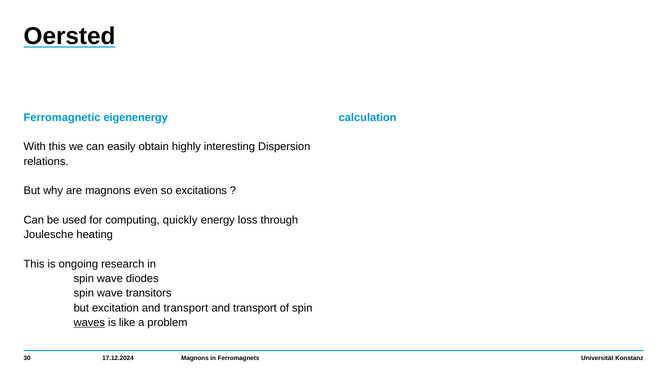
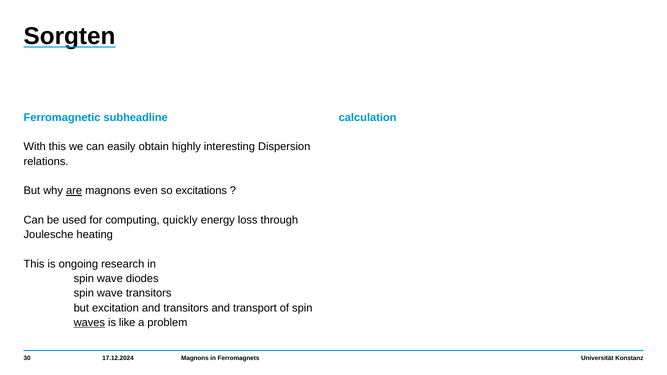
Oersted: Oersted -> Sorgten (70, 36)
eigenenergy: eigenenergy -> subheadline (136, 118)
are underline: none -> present (74, 191)
excitation and transport: transport -> transitors (186, 308)
